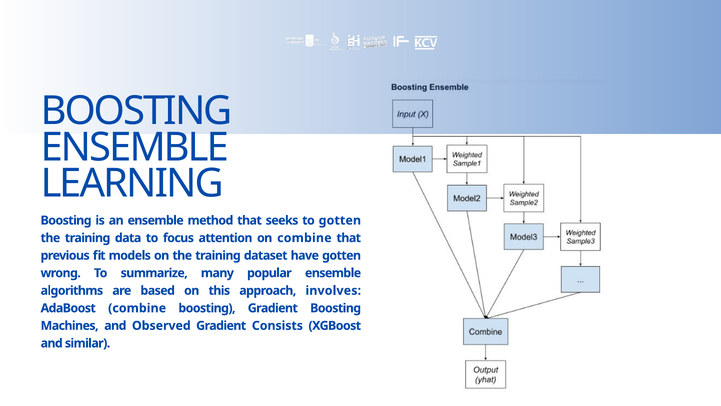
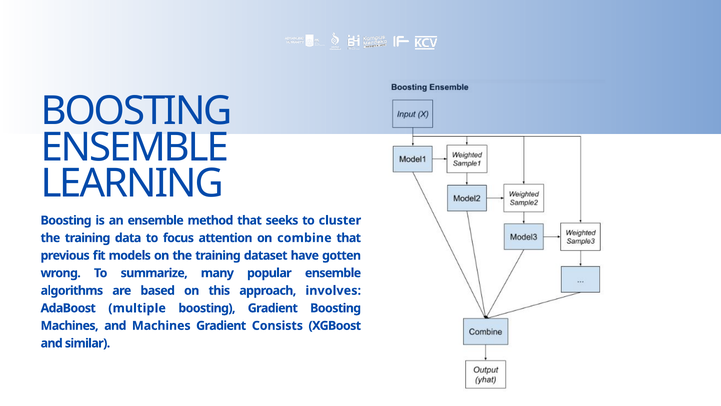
to gotten: gotten -> cluster (340, 220)
AdaBoost combine: combine -> multiple (137, 308)
and Observed: Observed -> Machines (161, 325)
